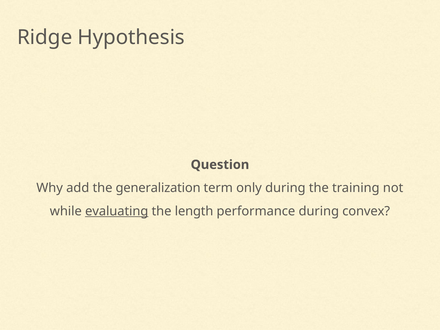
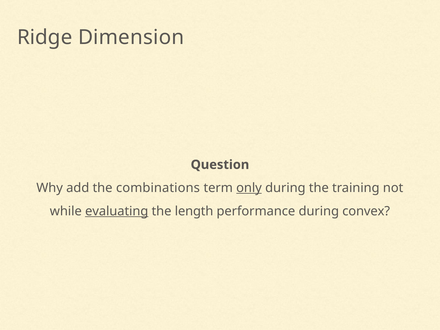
Hypothesis: Hypothesis -> Dimension (131, 37)
generalization: generalization -> combinations (158, 188)
only underline: none -> present (249, 188)
